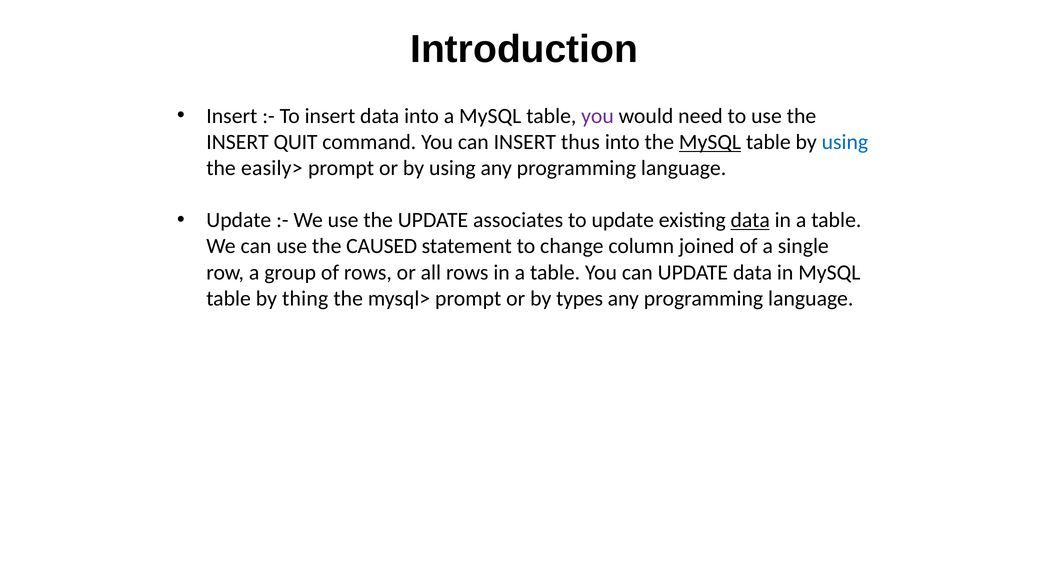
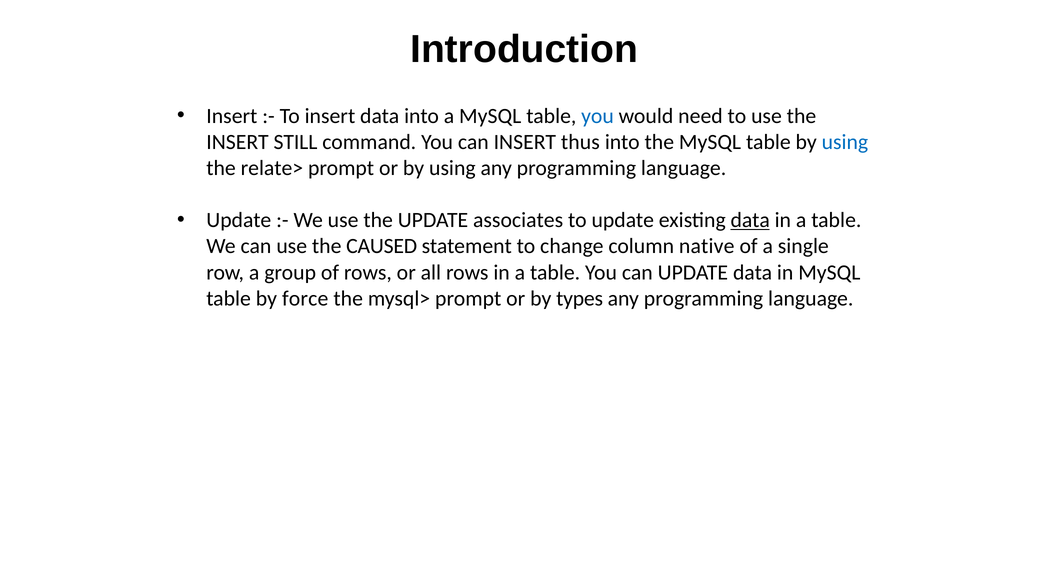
you colour: purple -> blue (598, 116)
QUIT: QUIT -> STILL (295, 142)
MySQL underline: present -> none (710, 142)
easily>: easily> -> relate> (272, 168)
joined: joined -> native (707, 246)
thing: thing -> force (305, 299)
